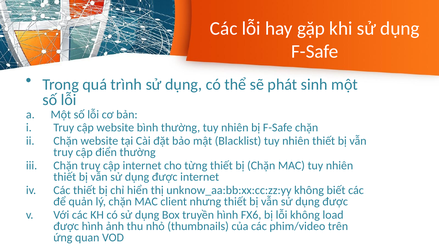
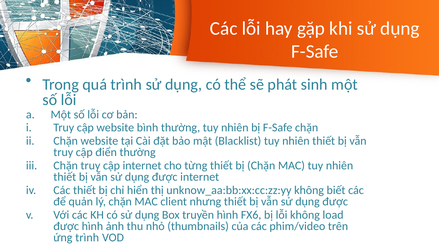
ứng quan: quan -> trình (87, 238)
